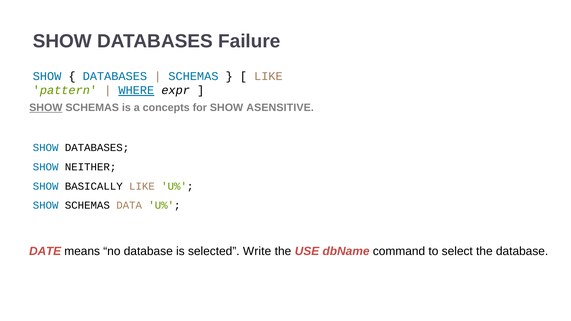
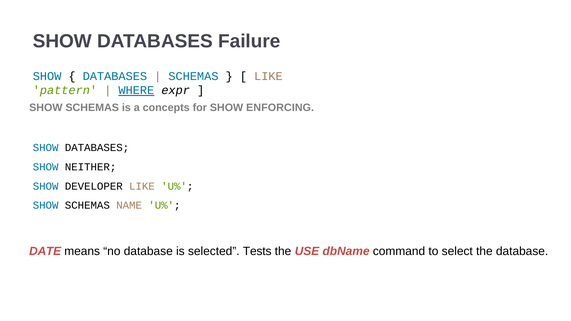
SHOW underline: present -> none (46, 108)
ASENSITIVE: ASENSITIVE -> ENFORCING (280, 108)
BASICALLY: BASICALLY -> DEVELOPER (94, 186)
DATA: DATA -> NAME (129, 206)
Write: Write -> Tests (257, 251)
